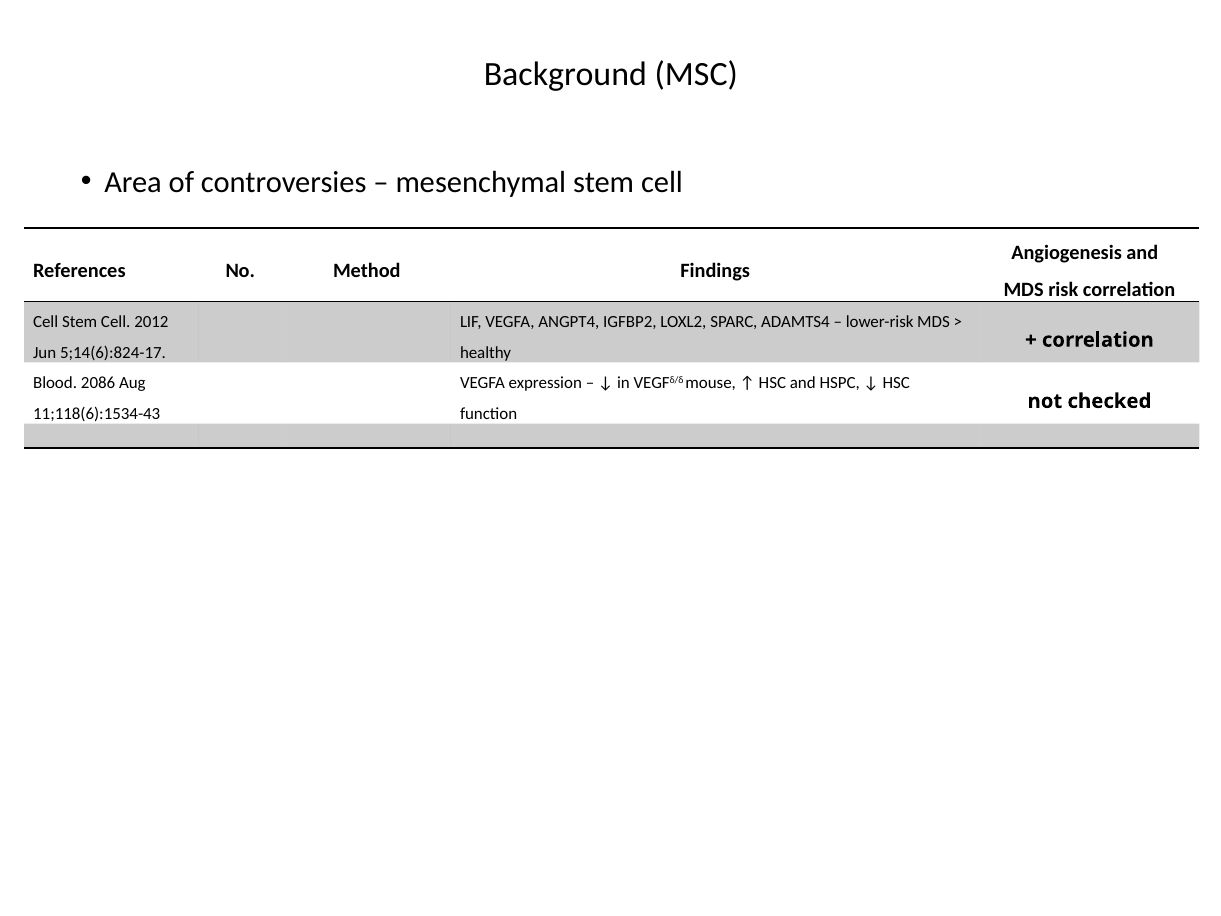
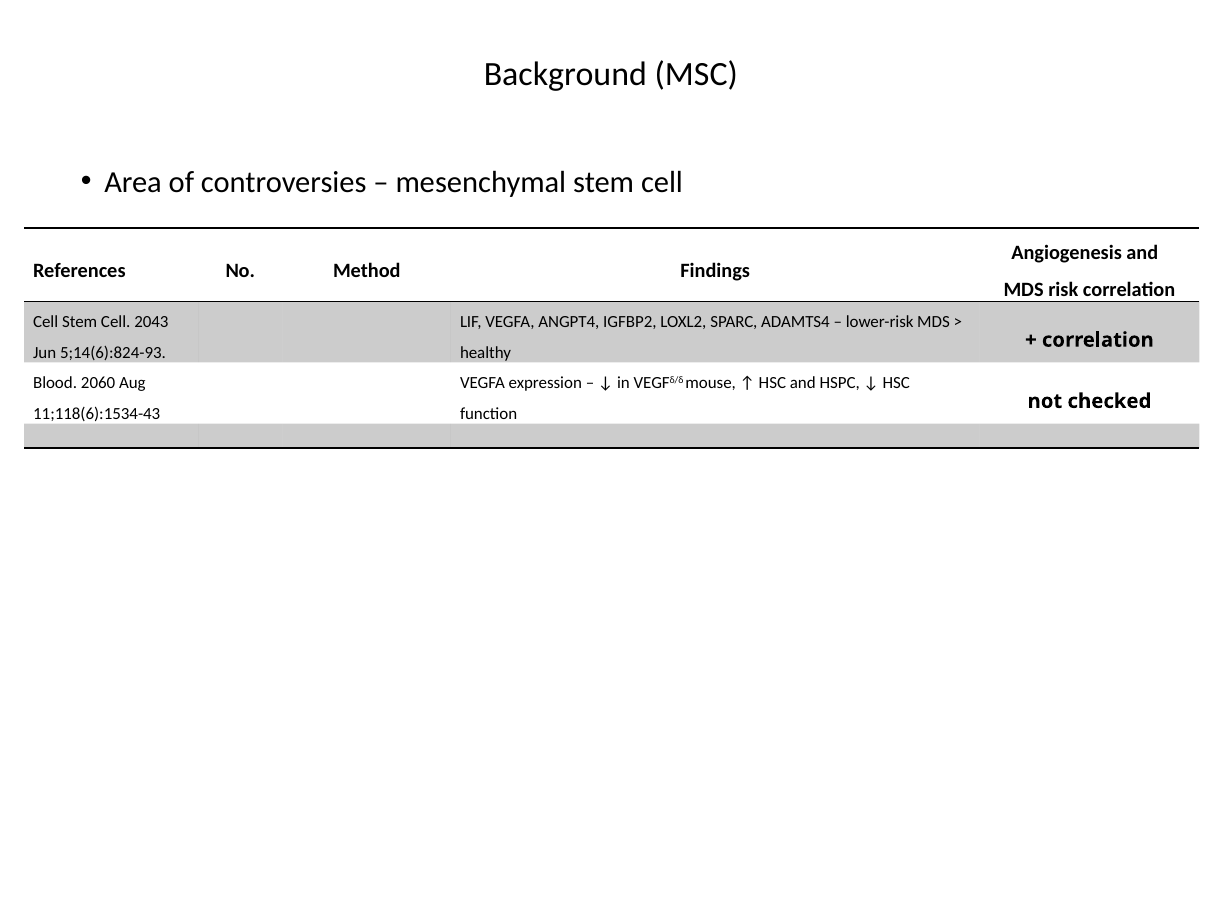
2012: 2012 -> 2043 (151, 322)
5;14(6):824-17: 5;14(6):824-17 -> 5;14(6):824-93 (113, 353)
2086: 2086 -> 2060 (98, 383)
